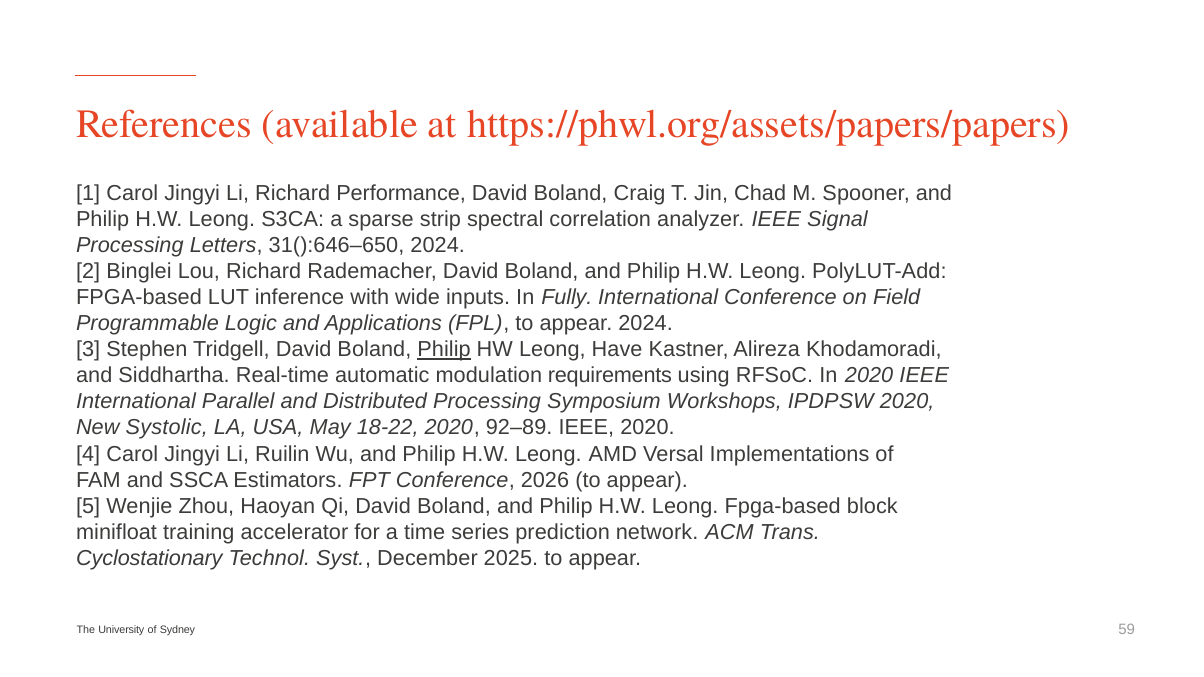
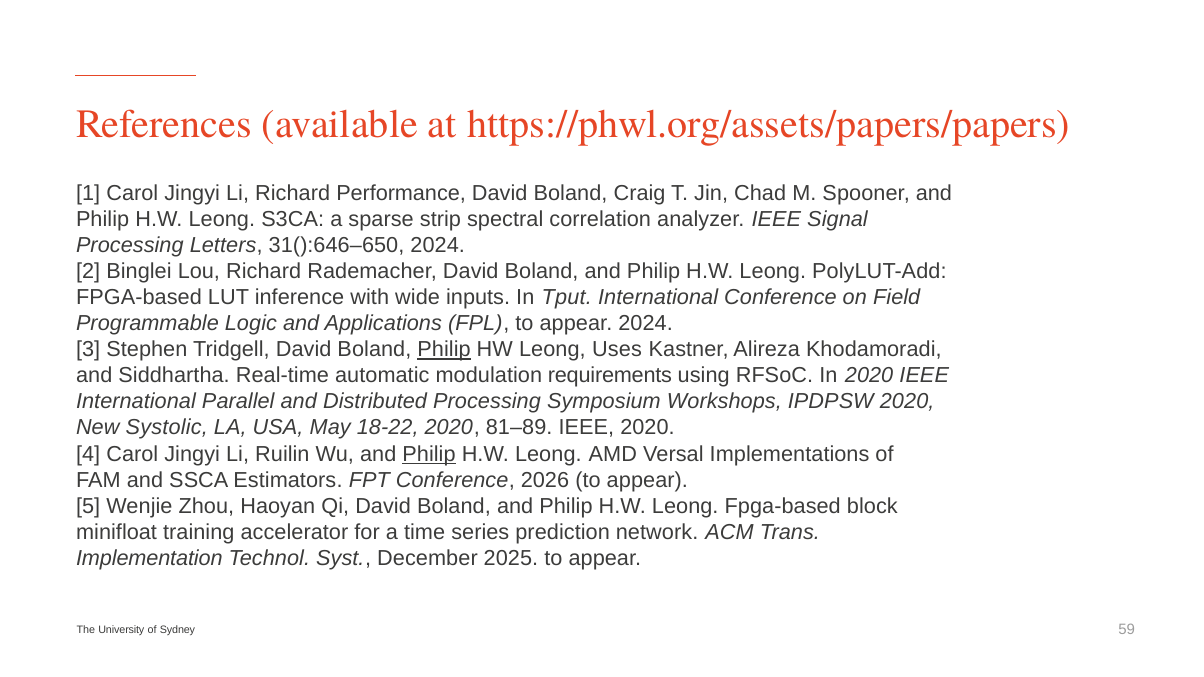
Fully: Fully -> Tput (567, 297)
Have: Have -> Uses (617, 350)
92–89: 92–89 -> 81–89 (519, 428)
Philip underline: none -> present (429, 454)
Cyclostationary: Cyclostationary -> Implementation (149, 558)
